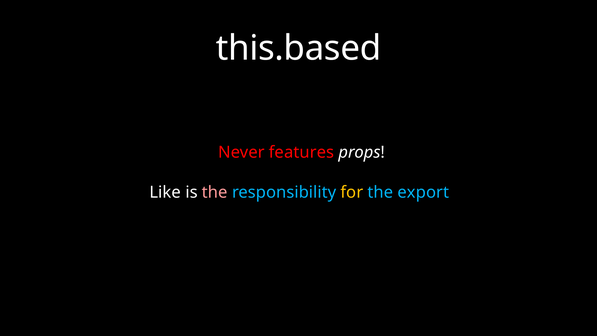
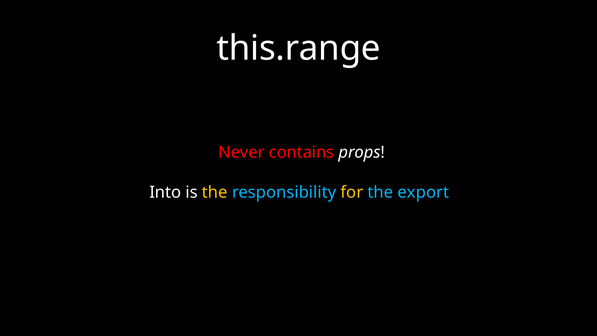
this.based: this.based -> this.range (299, 48)
features: features -> contains (302, 152)
Like: Like -> Into (165, 192)
the colour: pink -> yellow (215, 192)
